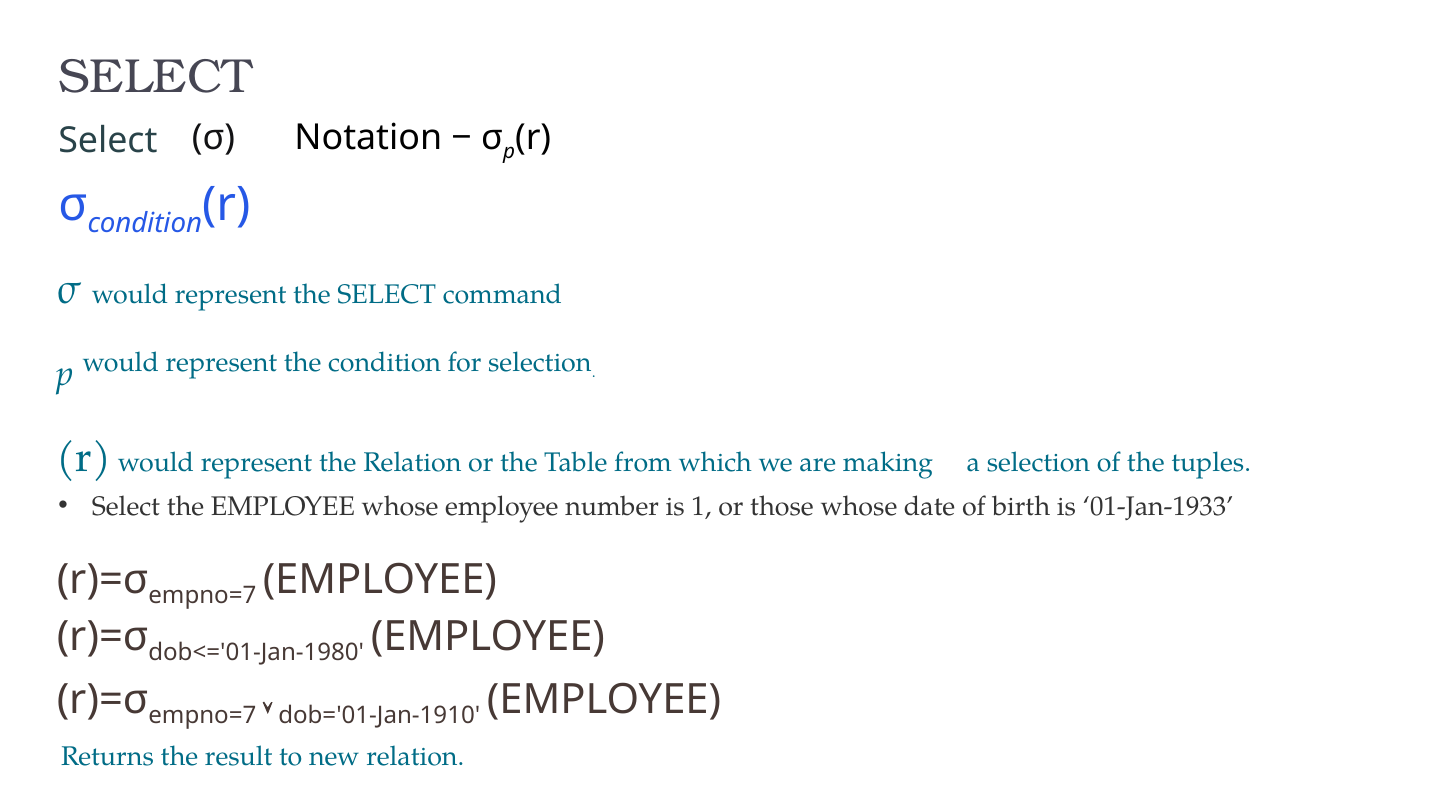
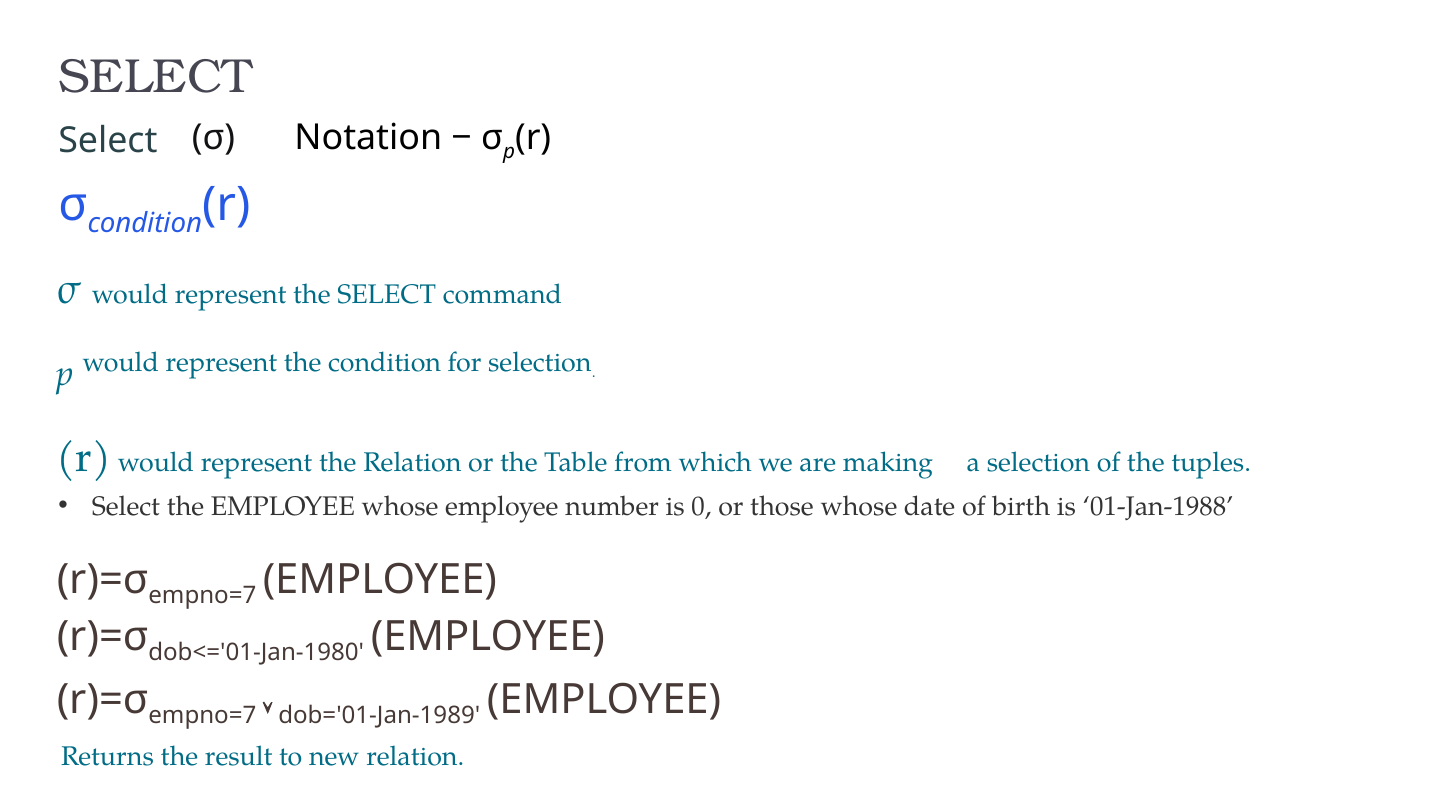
1: 1 -> 0 (702, 506)
01-Jan-1933: 01-Jan-1933 -> 01-Jan-1988 (1158, 506)
dob='01-Jan-1910: dob='01-Jan-1910 -> dob='01-Jan-1989 (379, 716)
